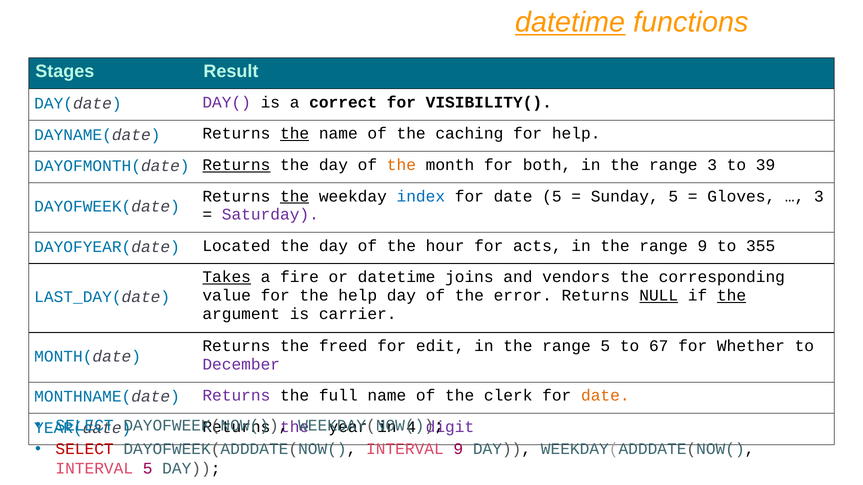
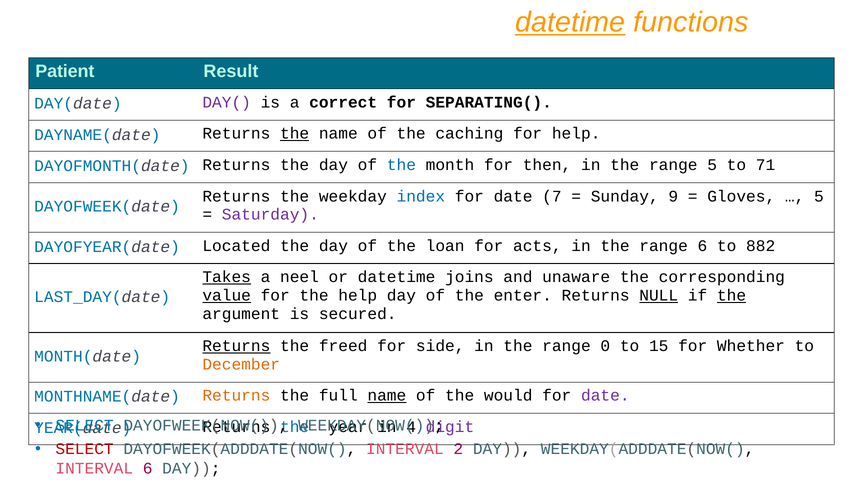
Stages: Stages -> Patient (65, 71)
VISIBILITY(: VISIBILITY( -> SEPARATING( (489, 102)
Returns underline: present -> none (236, 165)
the colour: orange -> blue (401, 165)
both: both -> then (547, 165)
range 3: 3 -> 5 (712, 165)
39: 39 -> 71 (766, 165)
the underline: present -> none (295, 196)
date 5: 5 -> 7 (552, 196)
Sunday 5: 5 -> 9 (673, 196)
3: 3 -> 5 (819, 196)
hour: hour -> loan (445, 246)
range 9: 9 -> 6 (702, 246)
355: 355 -> 882 (761, 246)
fire: fire -> neel (299, 277)
vendors: vendors -> unaware (576, 277)
value underline: none -> present (227, 296)
error: error -> enter (523, 296)
carrier: carrier -> secured (358, 314)
Returns underline: none -> present (236, 346)
edit: edit -> side (440, 346)
range 5: 5 -> 0 (605, 346)
67: 67 -> 15 (659, 346)
December colour: purple -> orange (241, 365)
Returns colour: purple -> orange (236, 396)
name underline: none -> present (387, 396)
clerk: clerk -> would (508, 396)
date colour: orange -> purple (605, 396)
the colour: purple -> blue (295, 427)
INTERVAL 9: 9 -> 2 (458, 450)
INTERVAL 5: 5 -> 6 (148, 469)
